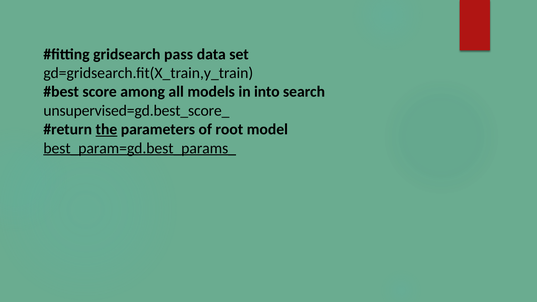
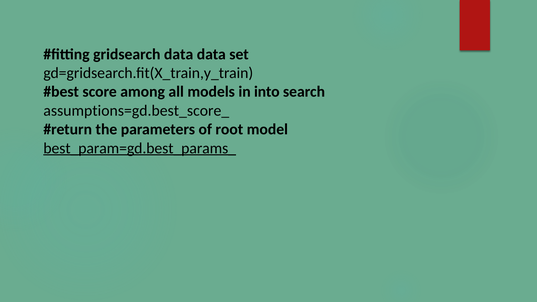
gridsearch pass: pass -> data (179, 54)
unsupervised=gd.best_score_: unsupervised=gd.best_score_ -> assumptions=gd.best_score_ (136, 111)
the underline: present -> none (106, 129)
